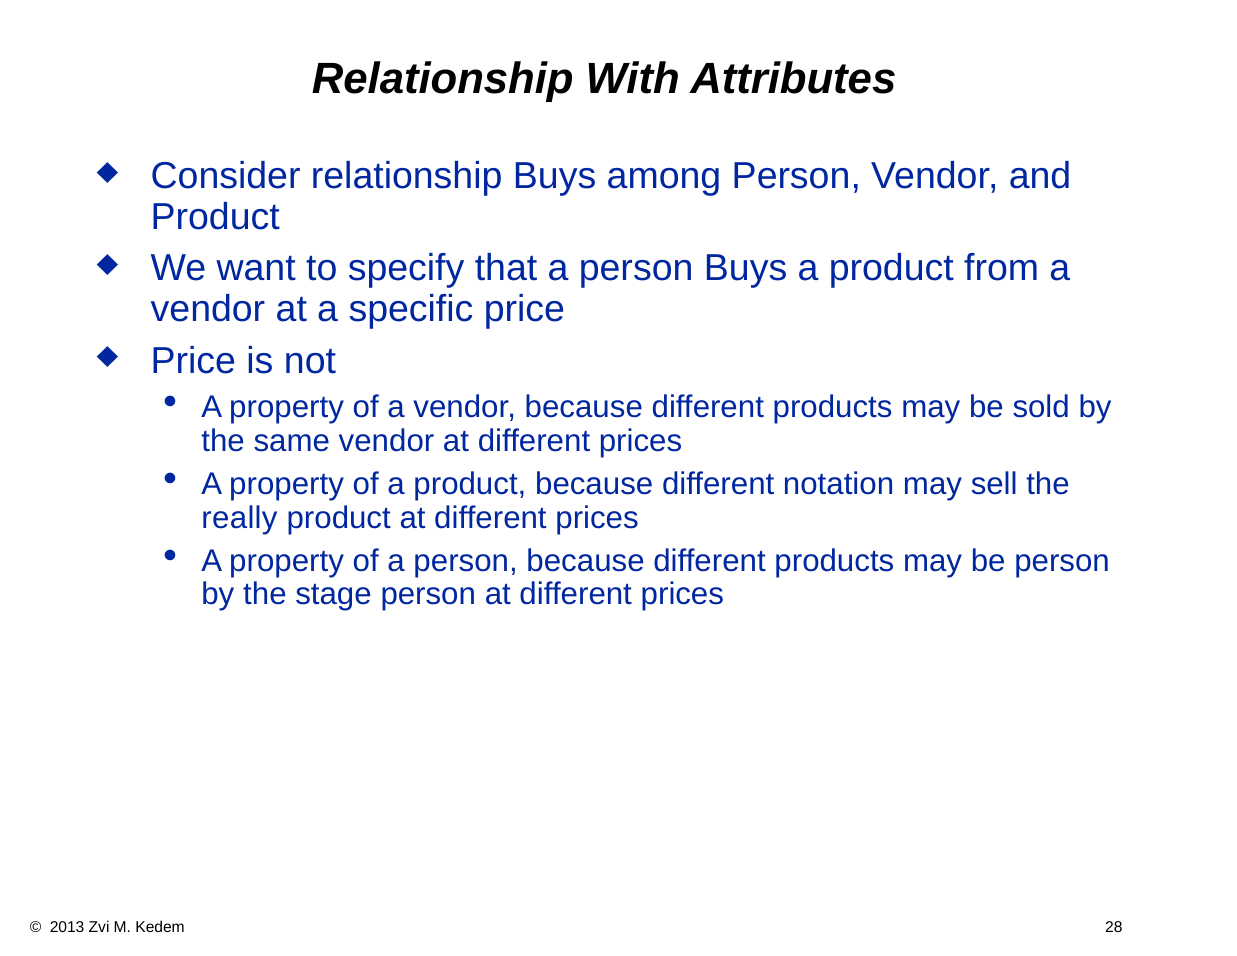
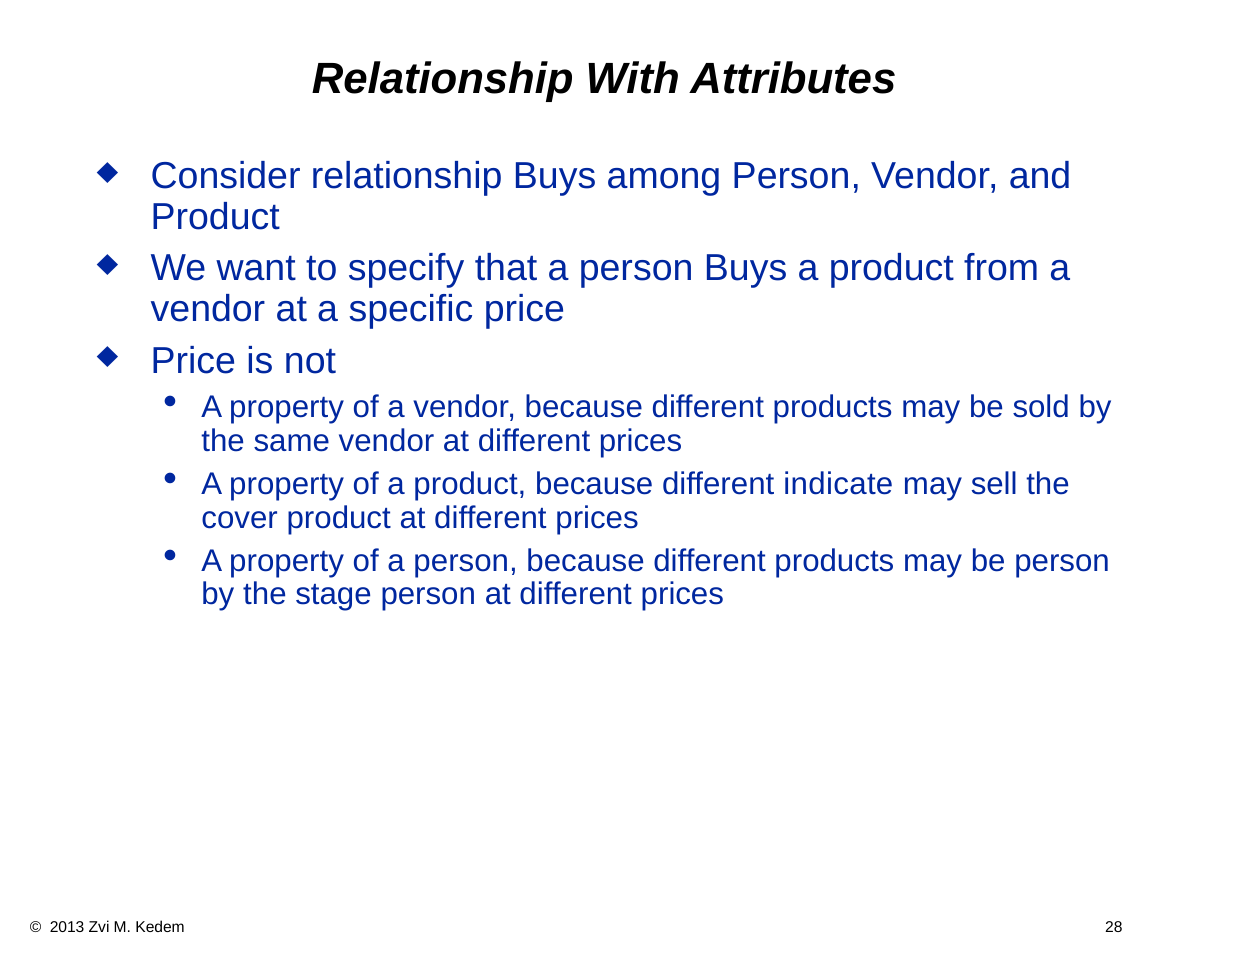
notation: notation -> indicate (838, 484)
really: really -> cover (240, 518)
